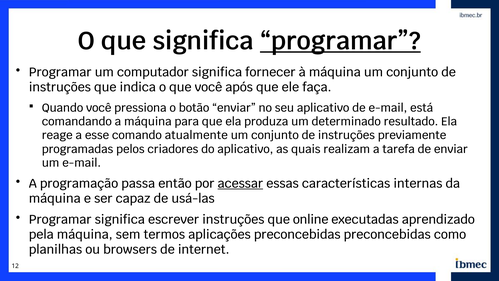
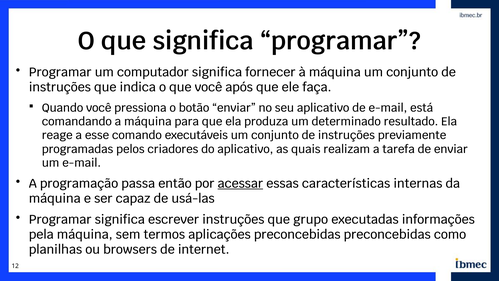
programar underline: present -> none (340, 41)
atualmente: atualmente -> executáveis (196, 135)
online: online -> grupo (311, 220)
aprendizado: aprendizado -> informações (438, 220)
